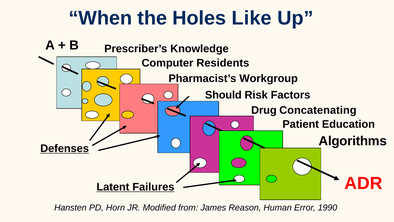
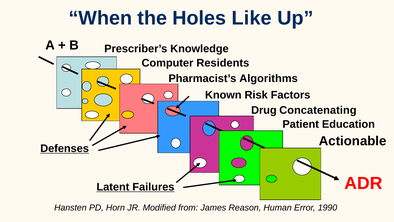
Workgroup: Workgroup -> Algorithms (269, 78)
Should: Should -> Known (223, 95)
Algorithms: Algorithms -> Actionable (353, 141)
